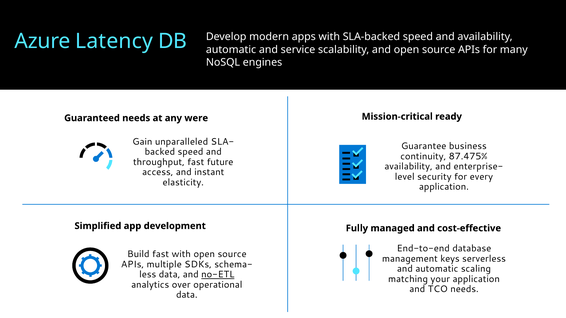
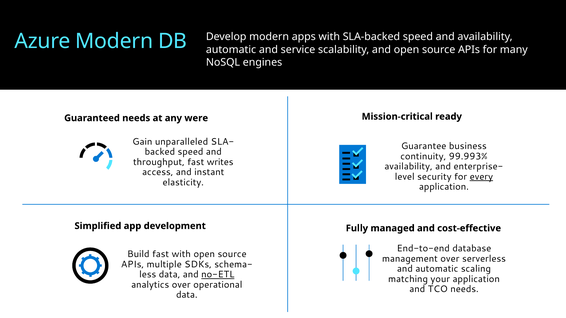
Azure Latency: Latency -> Modern (114, 41)
87.475%: 87.475% -> 99.993% (468, 156)
future: future -> writes (220, 162)
every underline: none -> present (481, 177)
management keys: keys -> over (450, 259)
